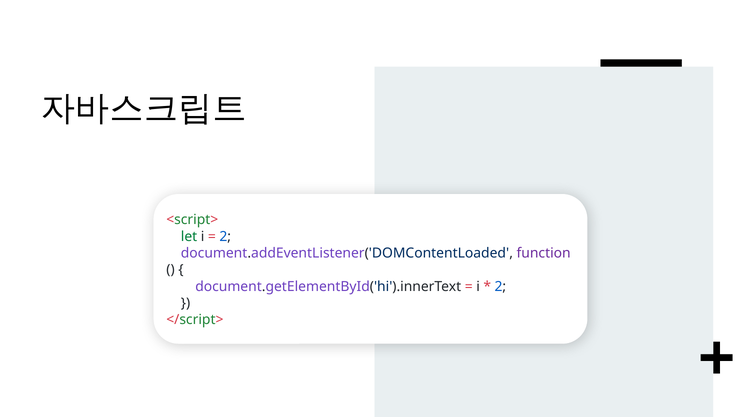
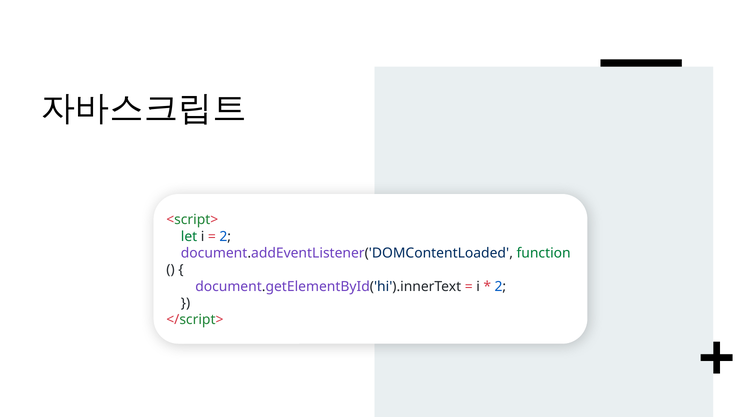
function colour: purple -> green (544, 253)
